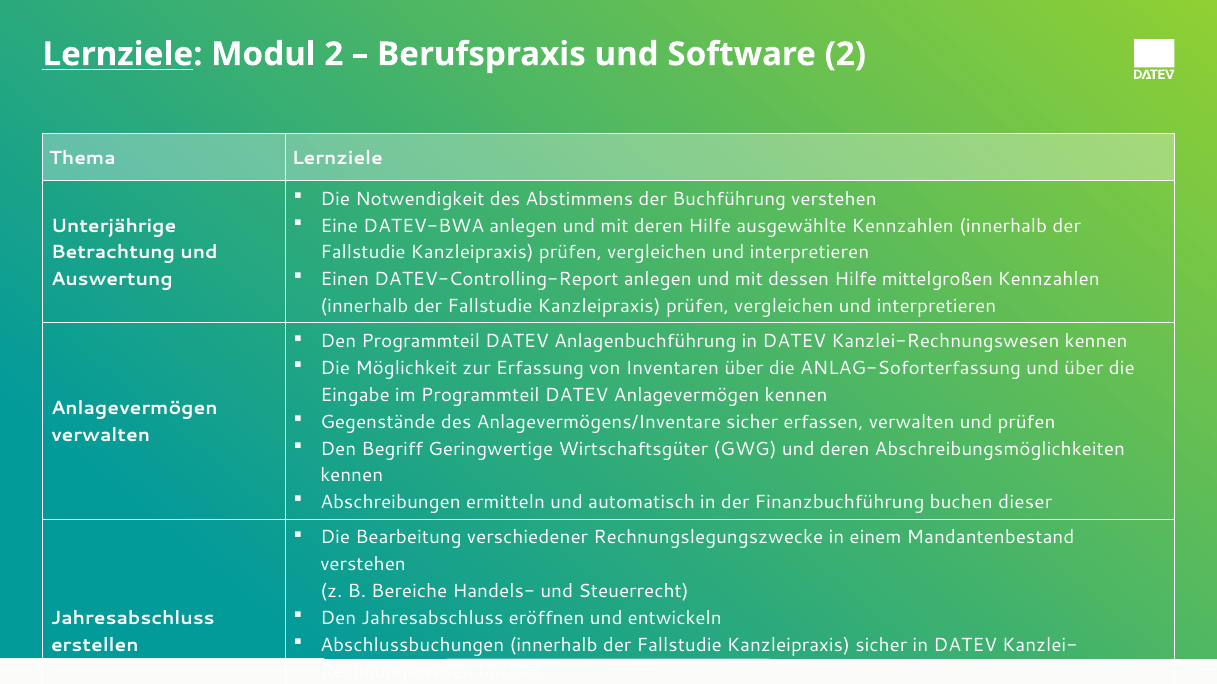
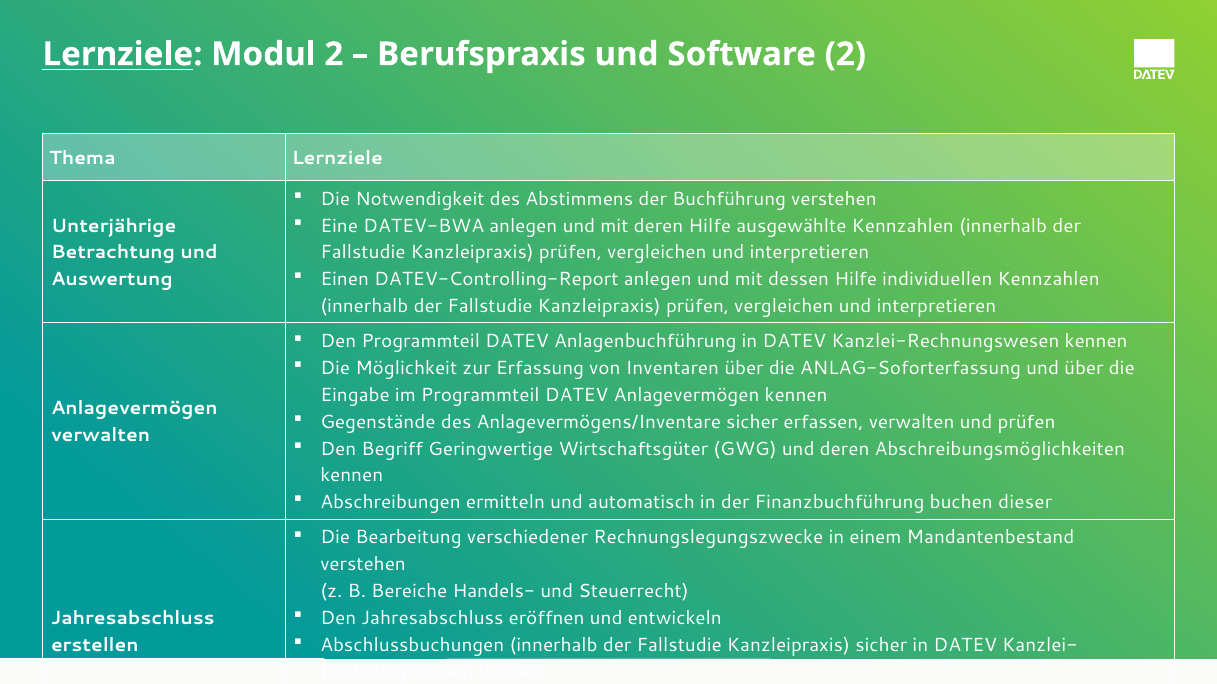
mittelgroßen: mittelgroßen -> individuellen (937, 280)
